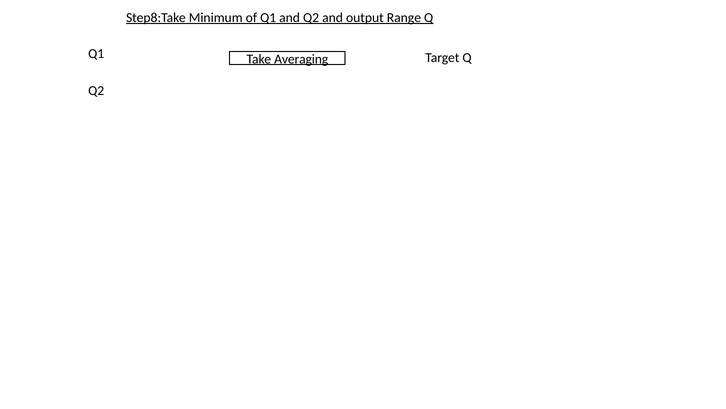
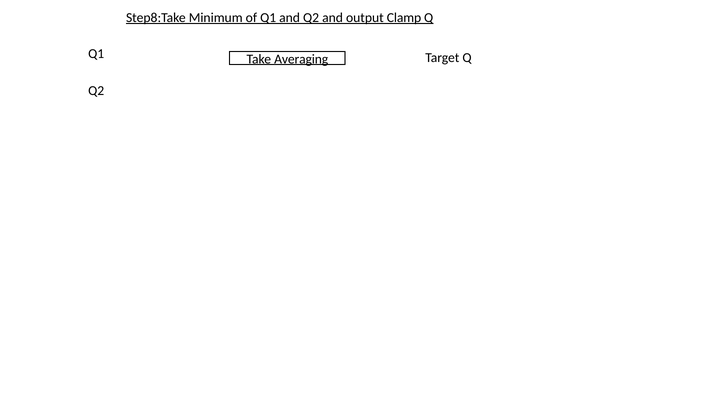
Range: Range -> Clamp (404, 18)
